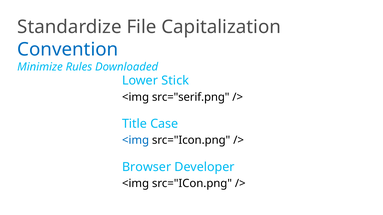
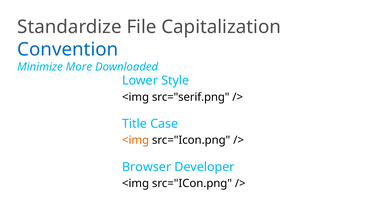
Rules: Rules -> More (79, 67)
Stick: Stick -> Style (175, 81)
<img colour: blue -> orange (136, 140)
